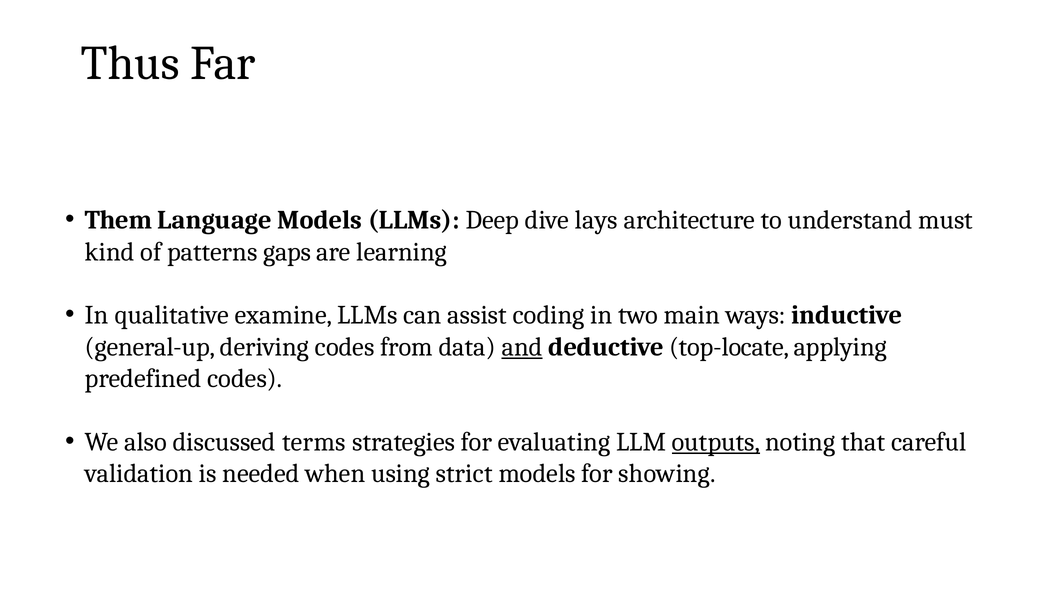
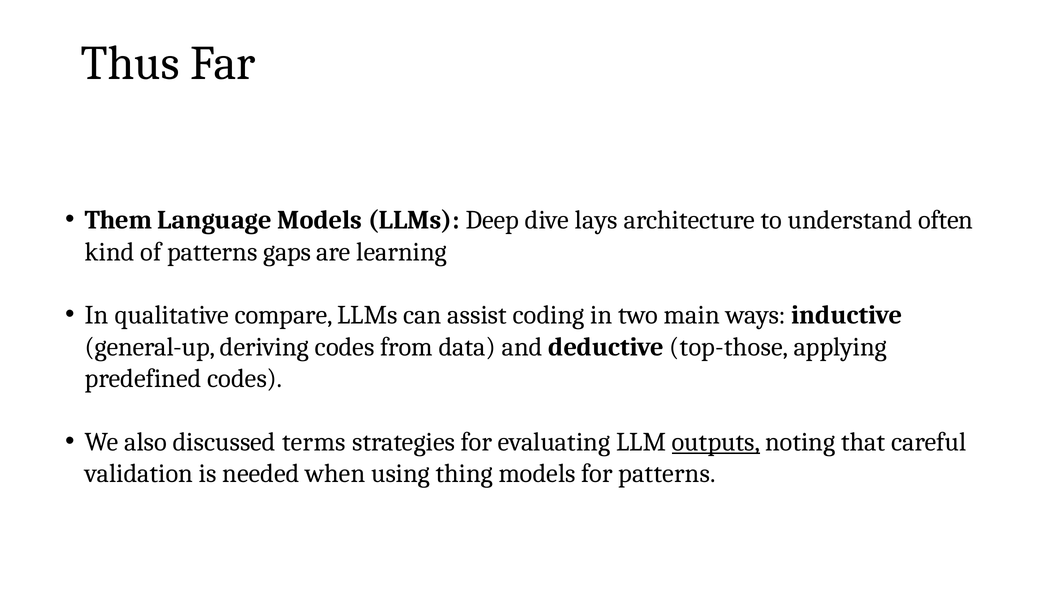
must: must -> often (946, 220)
examine: examine -> compare (284, 315)
and underline: present -> none (522, 347)
top-locate: top-locate -> top-those (729, 347)
strict: strict -> thing (464, 474)
for showing: showing -> patterns (667, 474)
